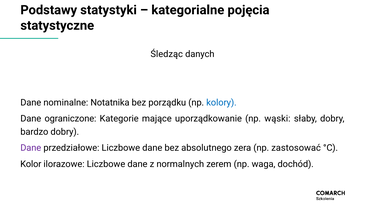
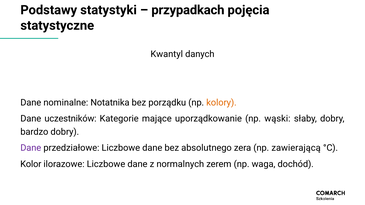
kategorialne: kategorialne -> przypadkach (188, 10)
Śledząc: Śledząc -> Kwantyl (167, 54)
kolory colour: blue -> orange (221, 103)
ograniczone: ograniczone -> uczestników (70, 119)
zastosować: zastosować -> zawierającą (296, 148)
